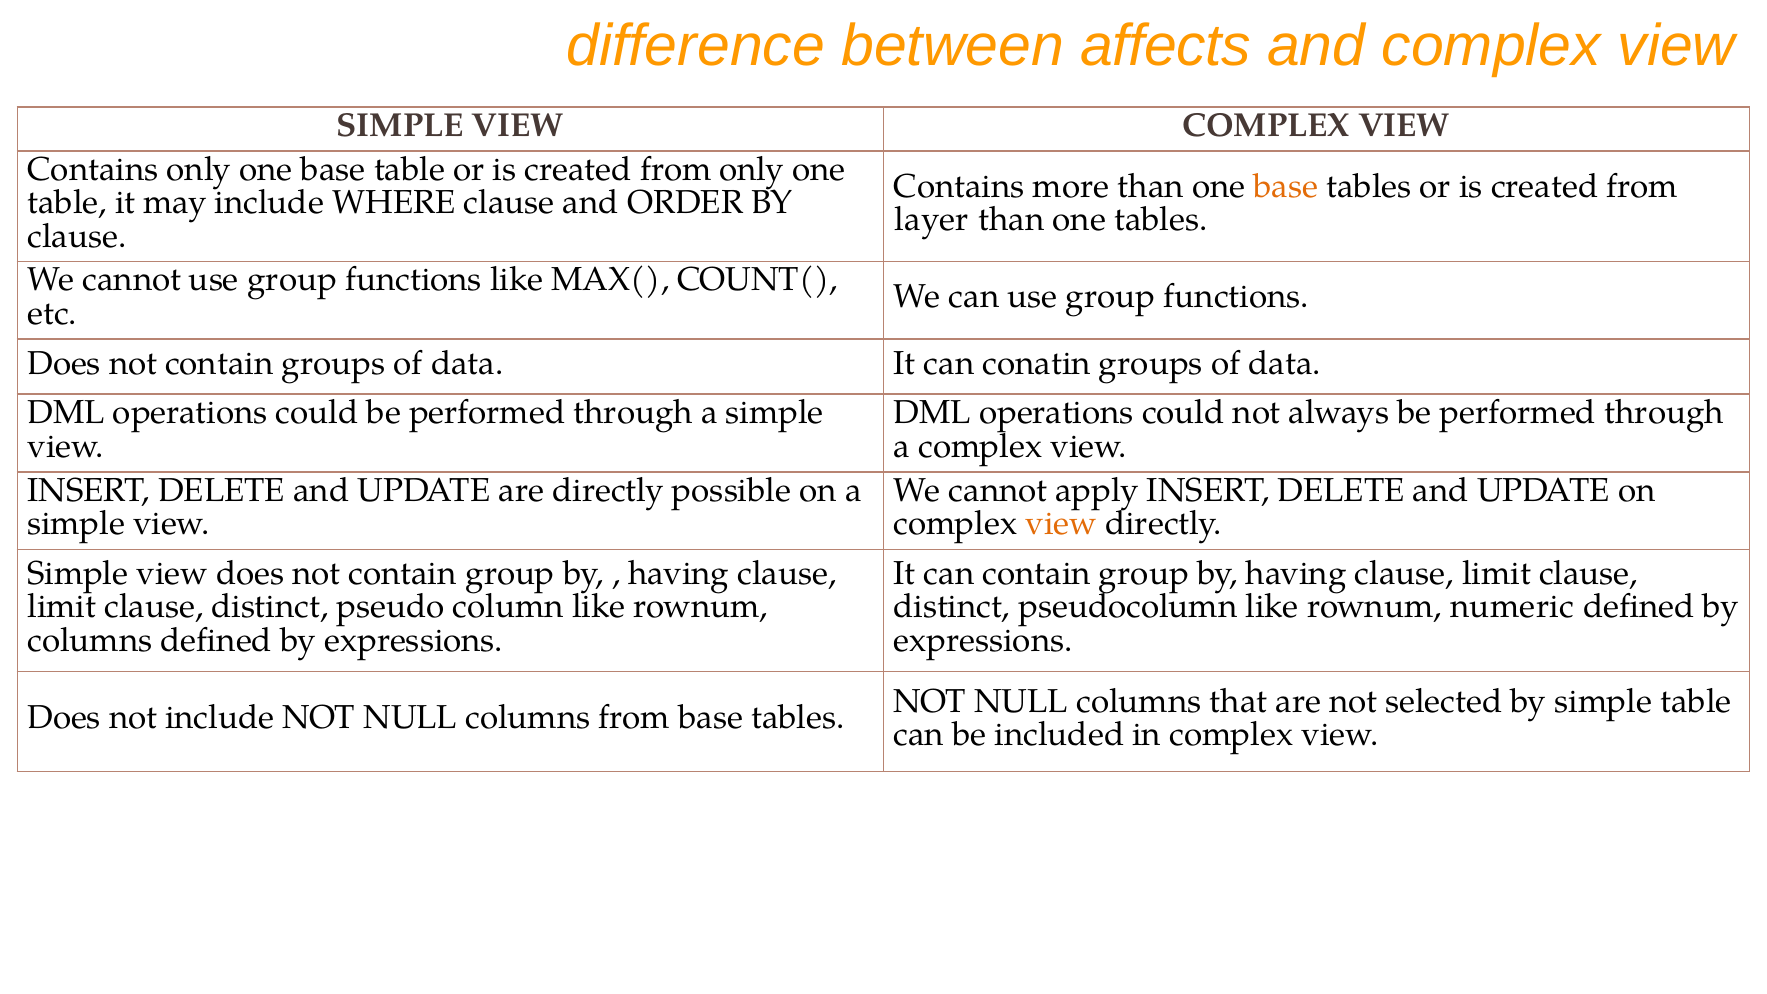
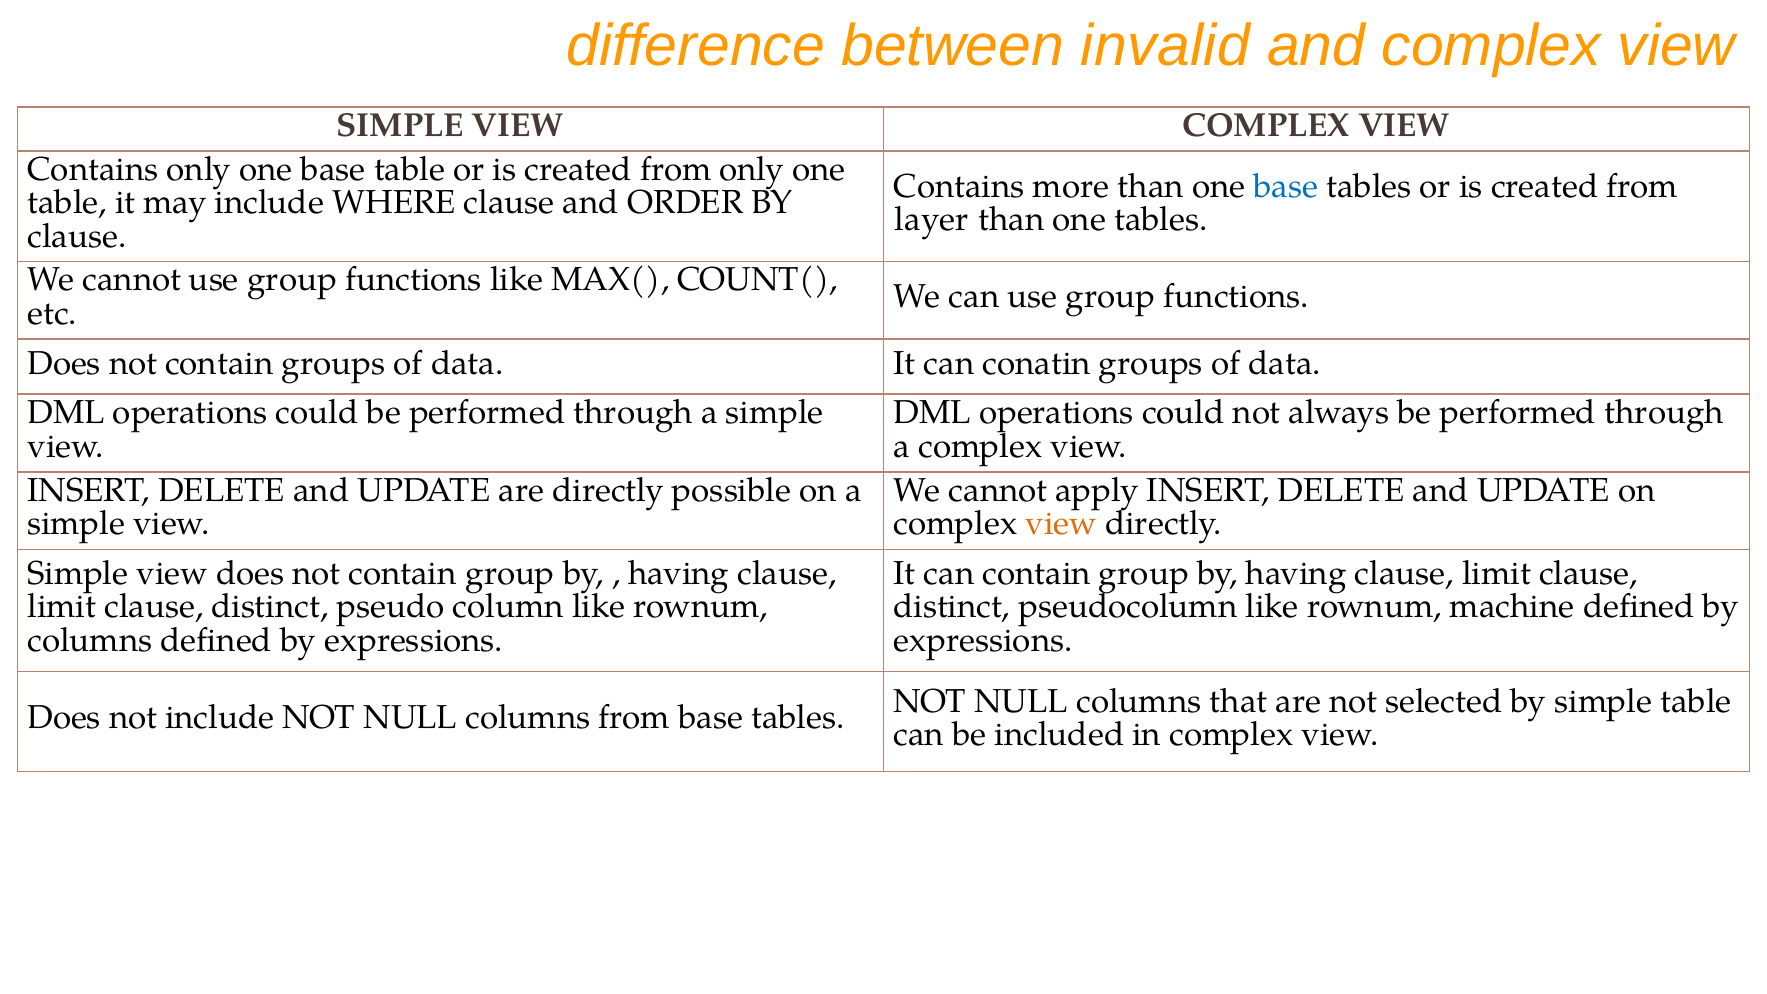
affects: affects -> invalid (1165, 46)
base colour: orange -> blue (1286, 186)
numeric: numeric -> machine (1512, 607)
